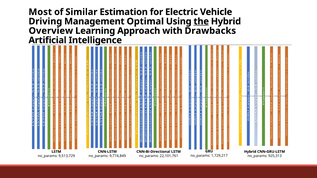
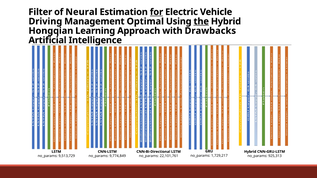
Most: Most -> Filter (40, 12)
Similar: Similar -> Neural (81, 12)
for underline: none -> present (157, 12)
Overview: Overview -> Hongqian (51, 31)
